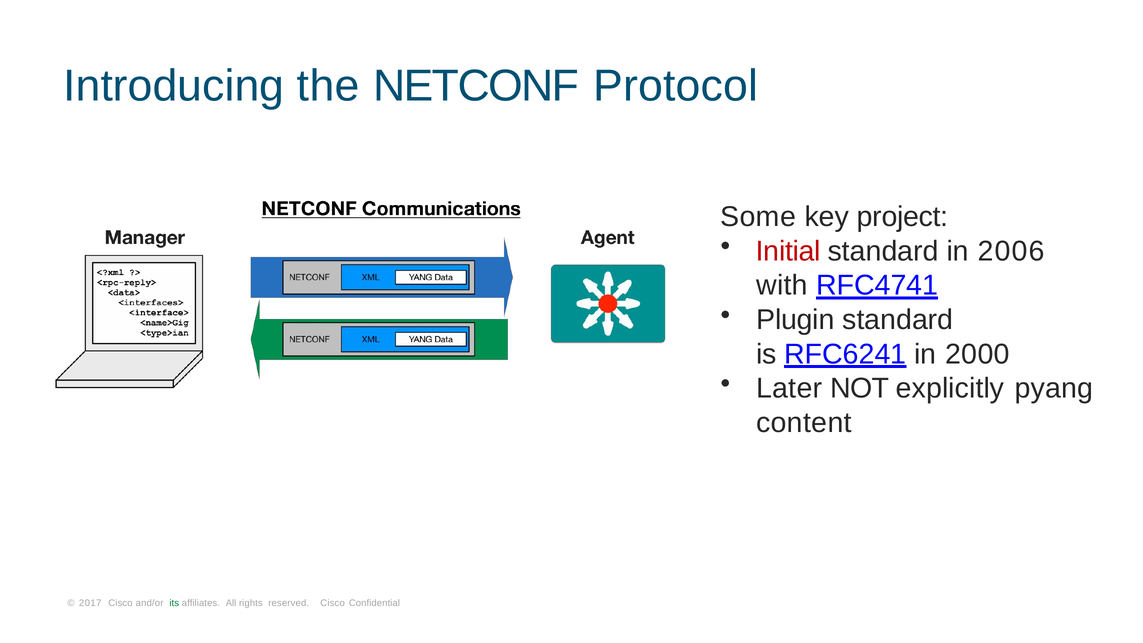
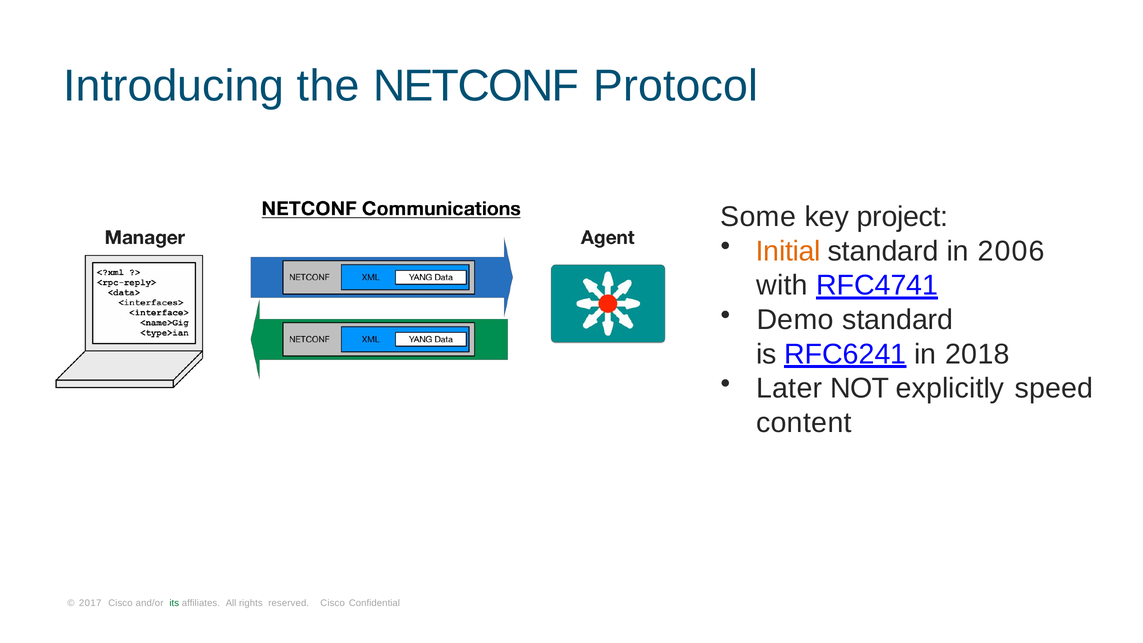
Initial colour: red -> orange (788, 251)
Plugin: Plugin -> Demo (795, 320)
2000: 2000 -> 2018 (977, 354)
pyang: pyang -> speed (1054, 388)
